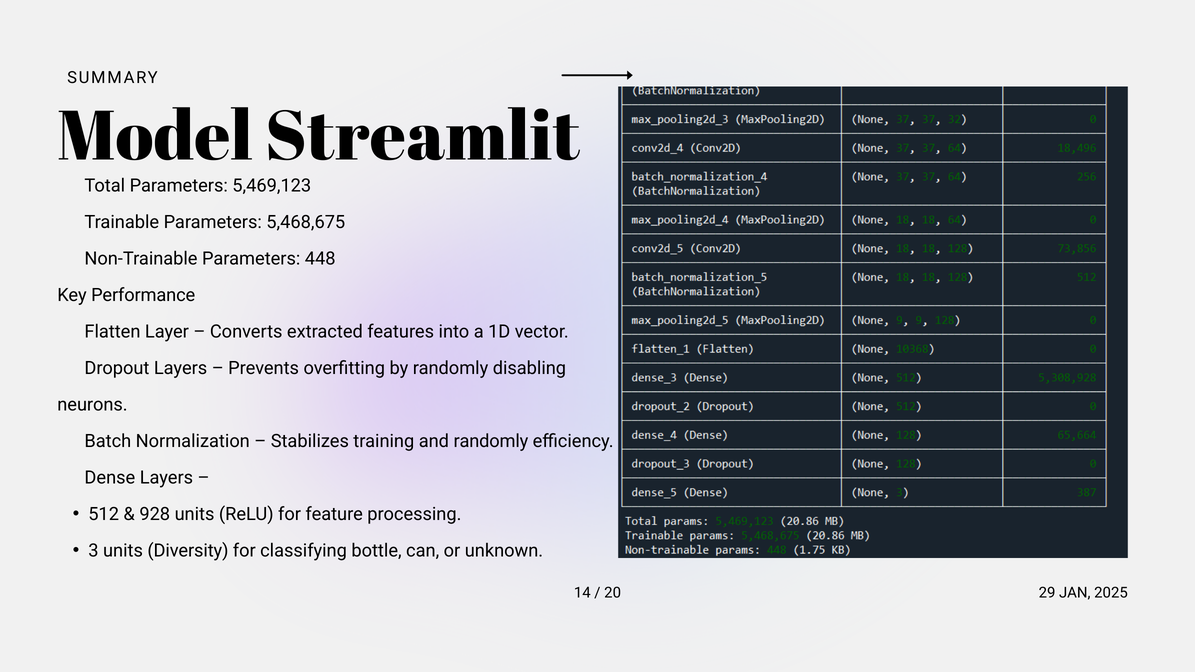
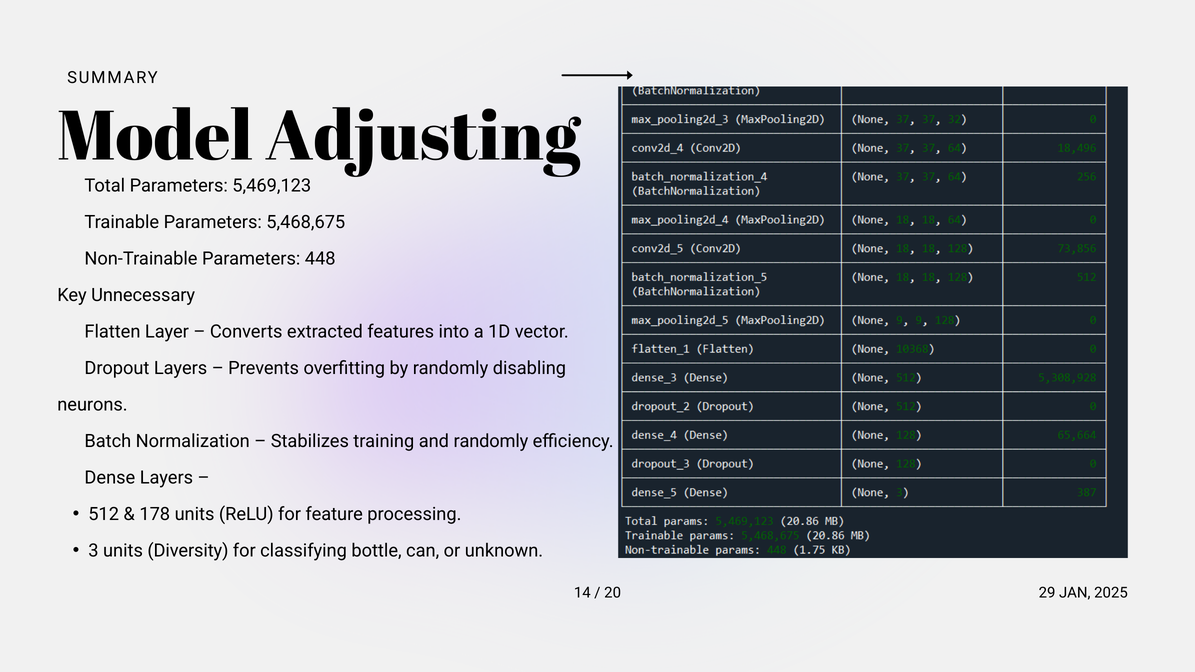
Streamlit: Streamlit -> Adjusting (423, 137)
Performance: Performance -> Unnecessary (143, 295)
928: 928 -> 178 (155, 514)
